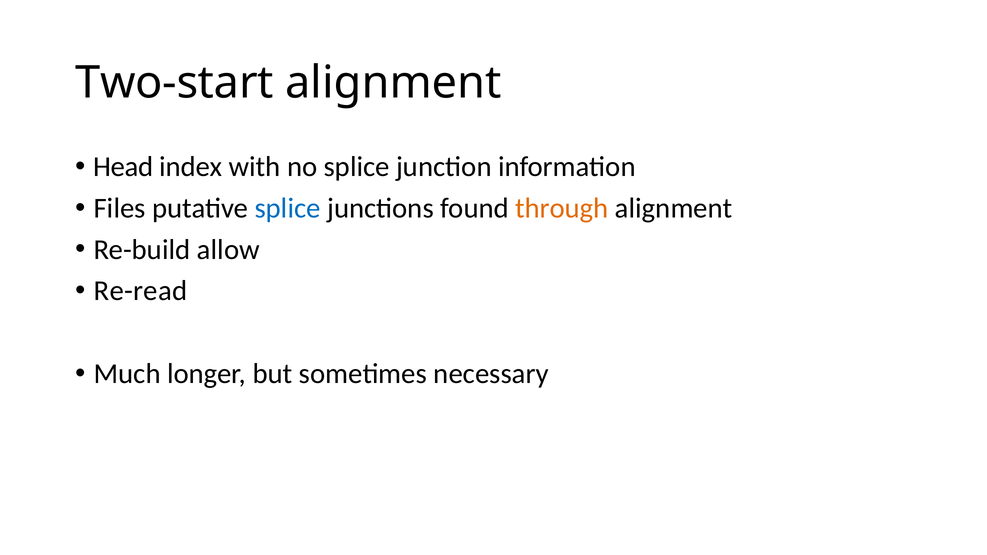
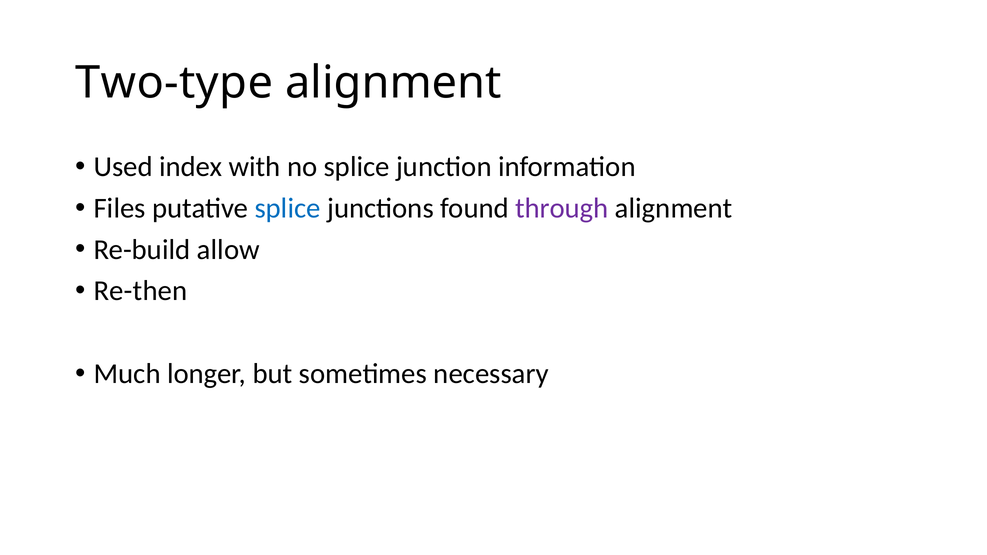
Two-start: Two-start -> Two-type (174, 83)
Head: Head -> Used (123, 167)
through colour: orange -> purple (562, 208)
Re-read: Re-read -> Re-then (141, 291)
